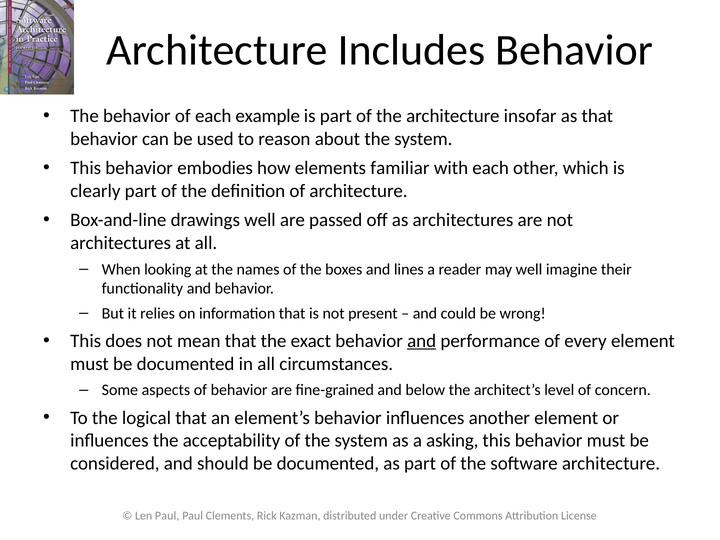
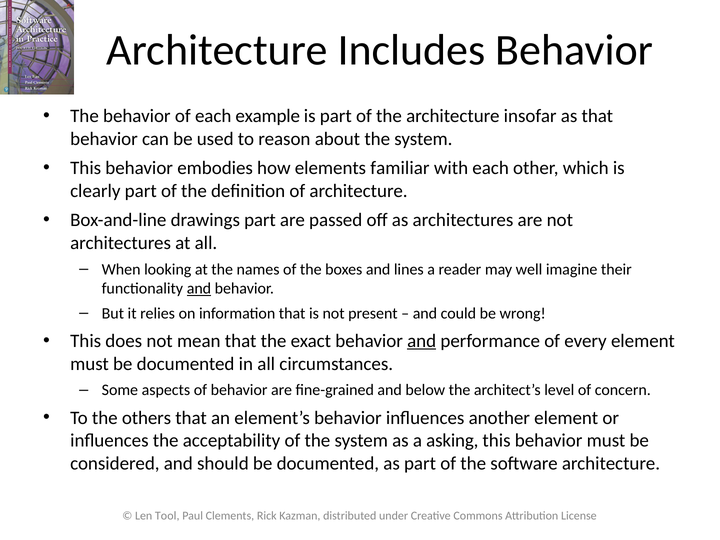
drawings well: well -> part (260, 220)
and underline: none -> present (199, 289)
logical: logical -> others (147, 418)
Len Paul: Paul -> Tool (167, 516)
